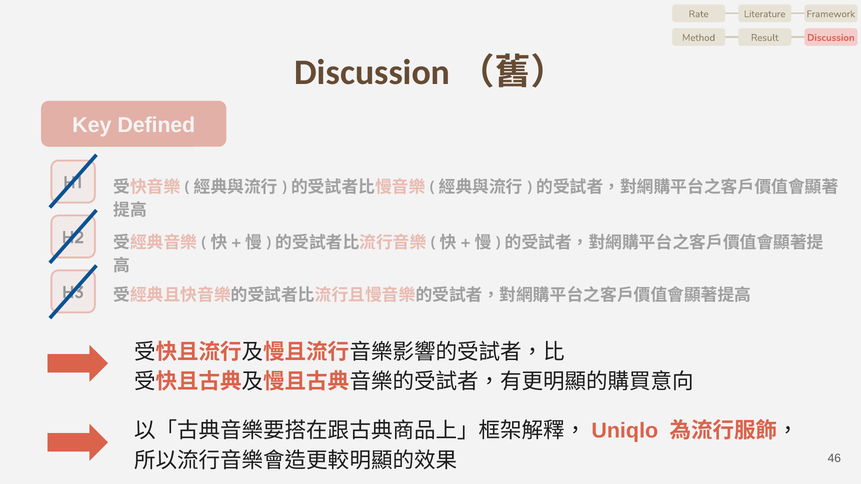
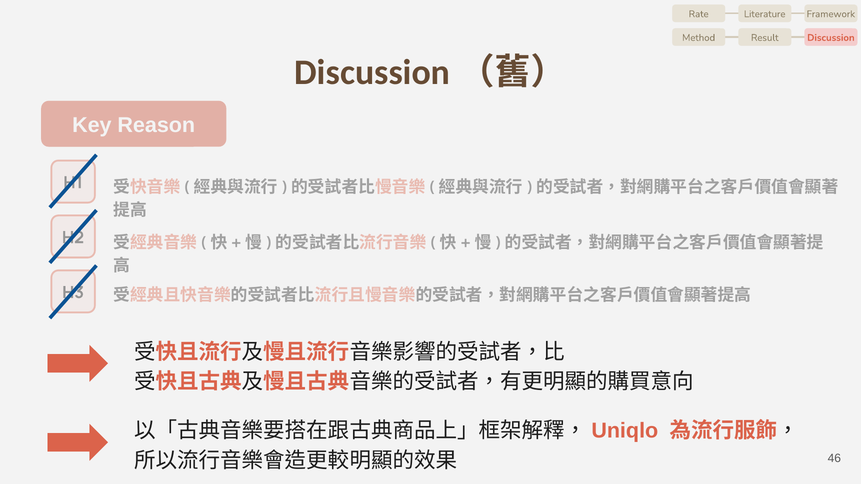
Defined: Defined -> Reason (156, 125)
